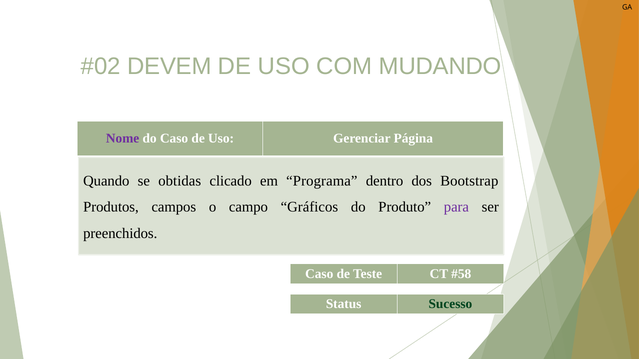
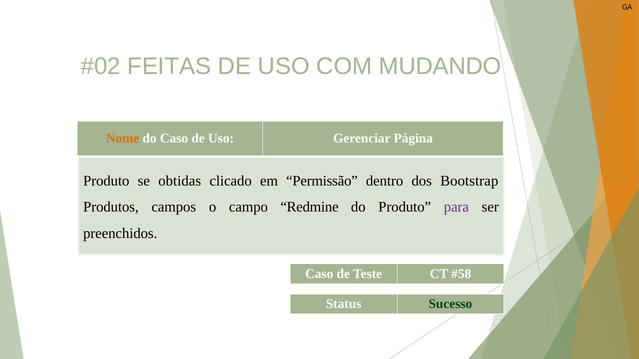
DEVEM: DEVEM -> FEITAS (169, 67)
Nome colour: purple -> orange (123, 139)
Quando: Quando -> Produto (106, 181)
Programa: Programa -> Permissão (322, 181)
Gráficos: Gráficos -> Redmine (310, 207)
